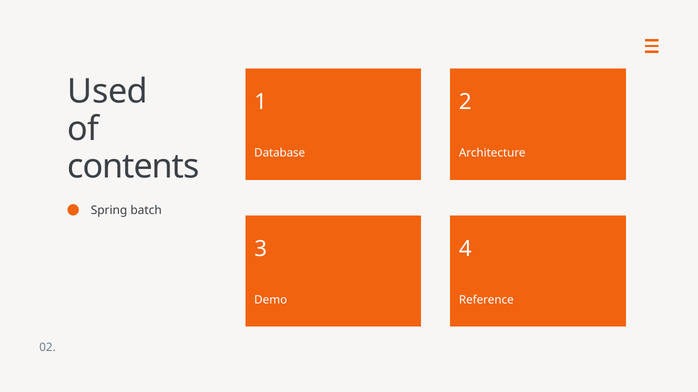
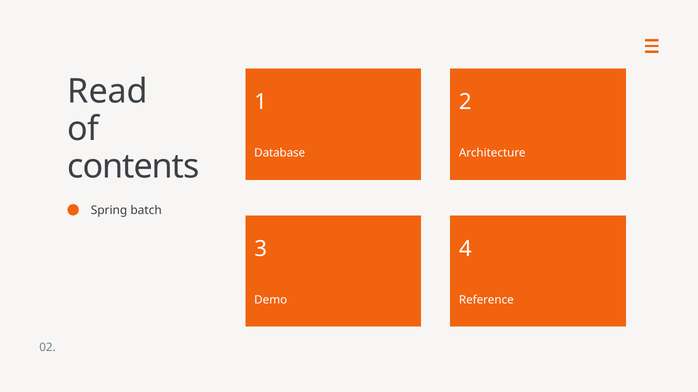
Used: Used -> Read (108, 92)
